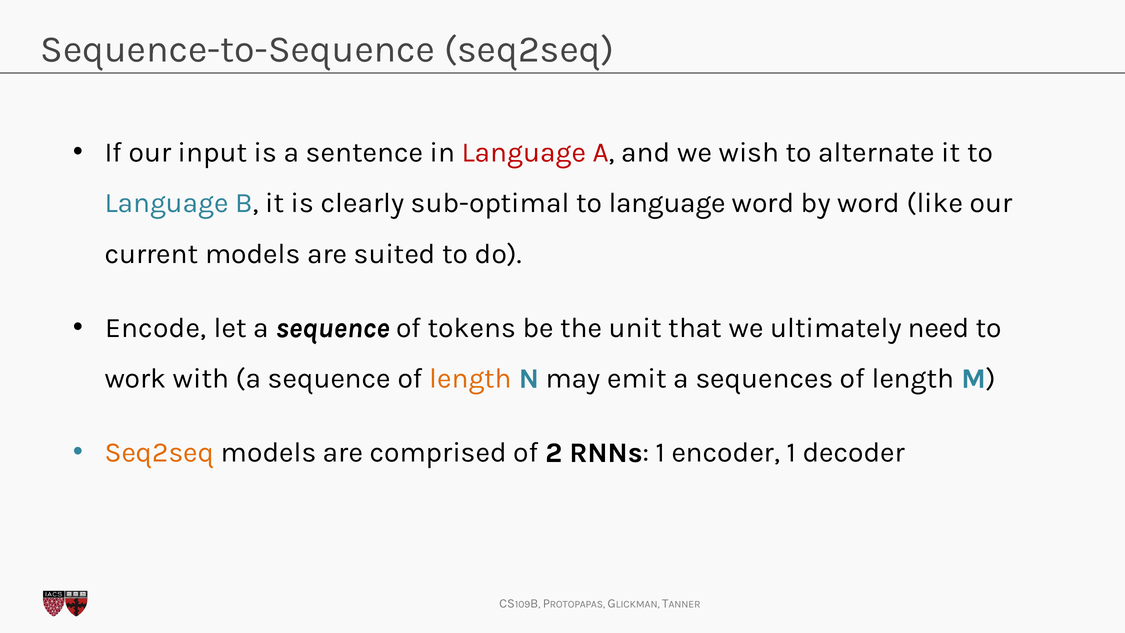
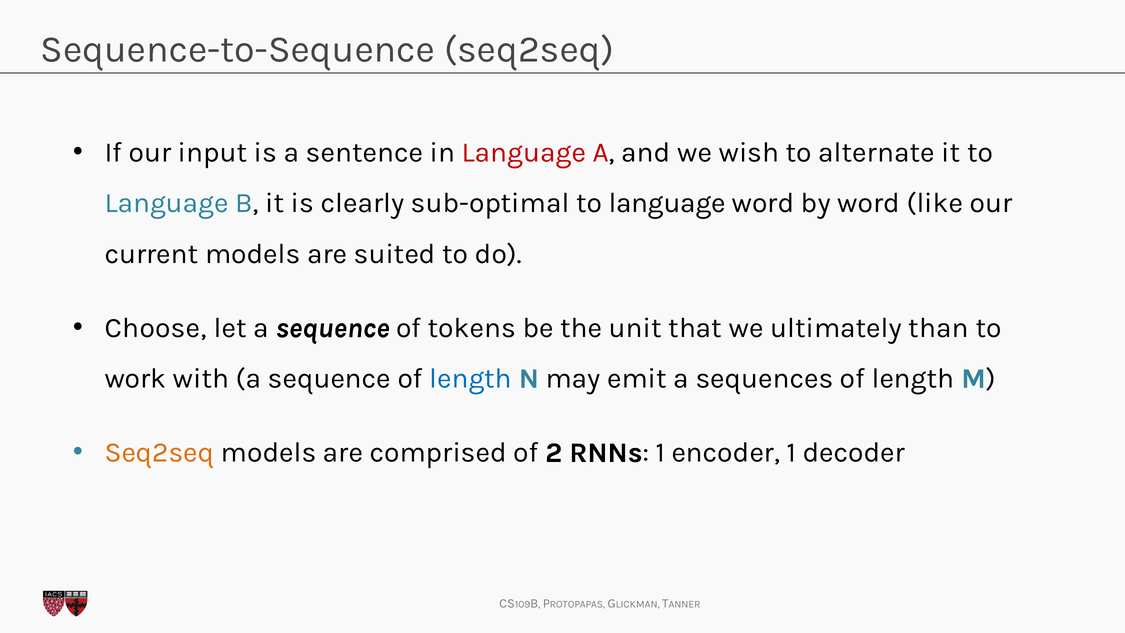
Encode: Encode -> Choose (156, 328)
need: need -> than (939, 328)
length colour: orange -> blue (471, 378)
